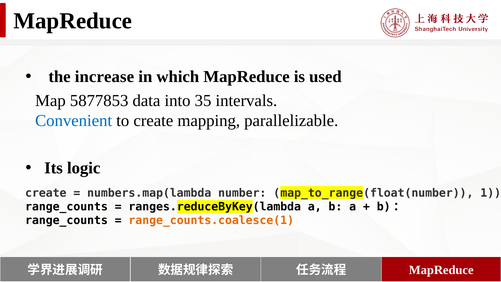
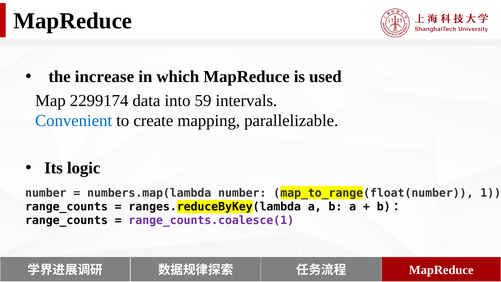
5877853: 5877853 -> 2299174 (99, 101)
35: 35 -> 59 (203, 101)
create: create -> number (46, 193)
range_counts.coalesce(1 colour: orange -> purple (211, 220)
